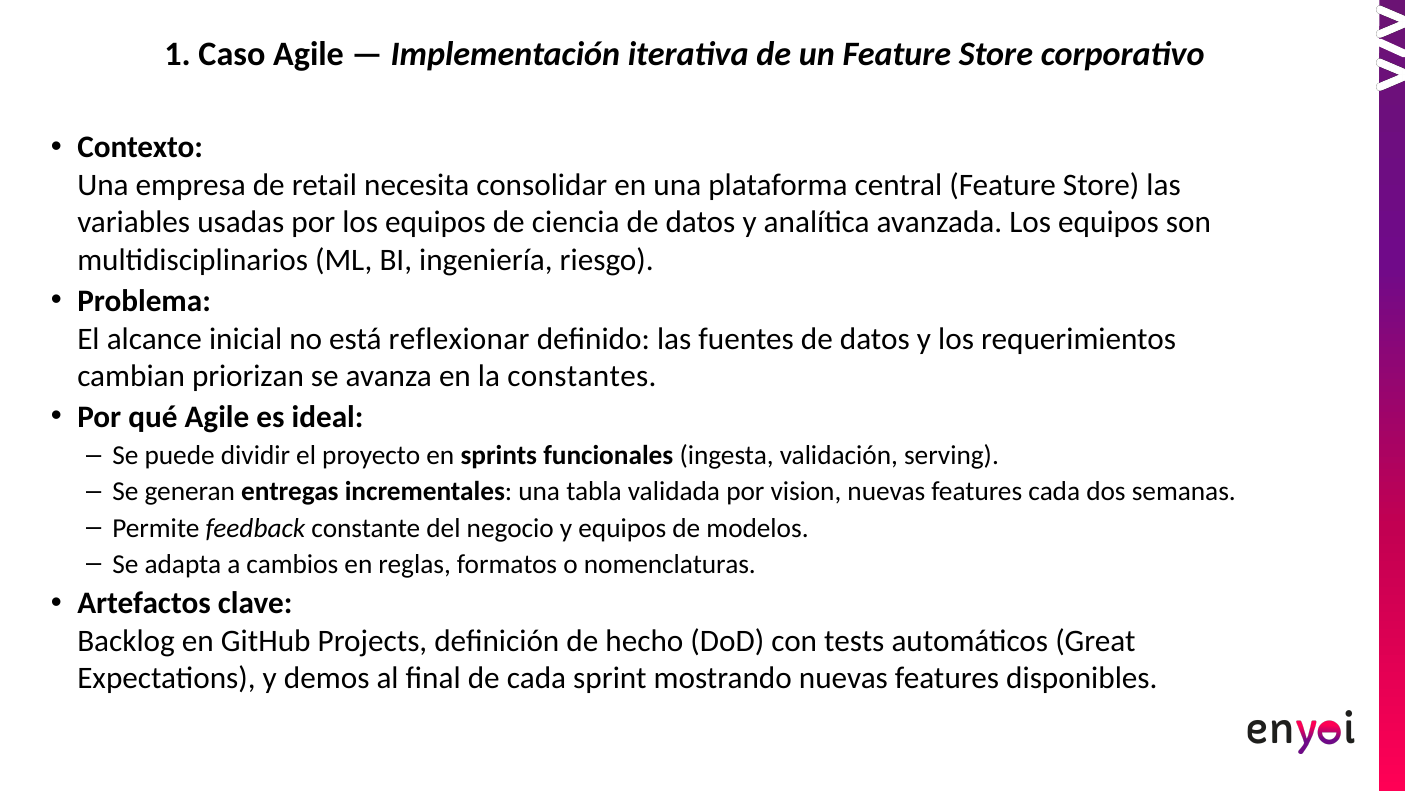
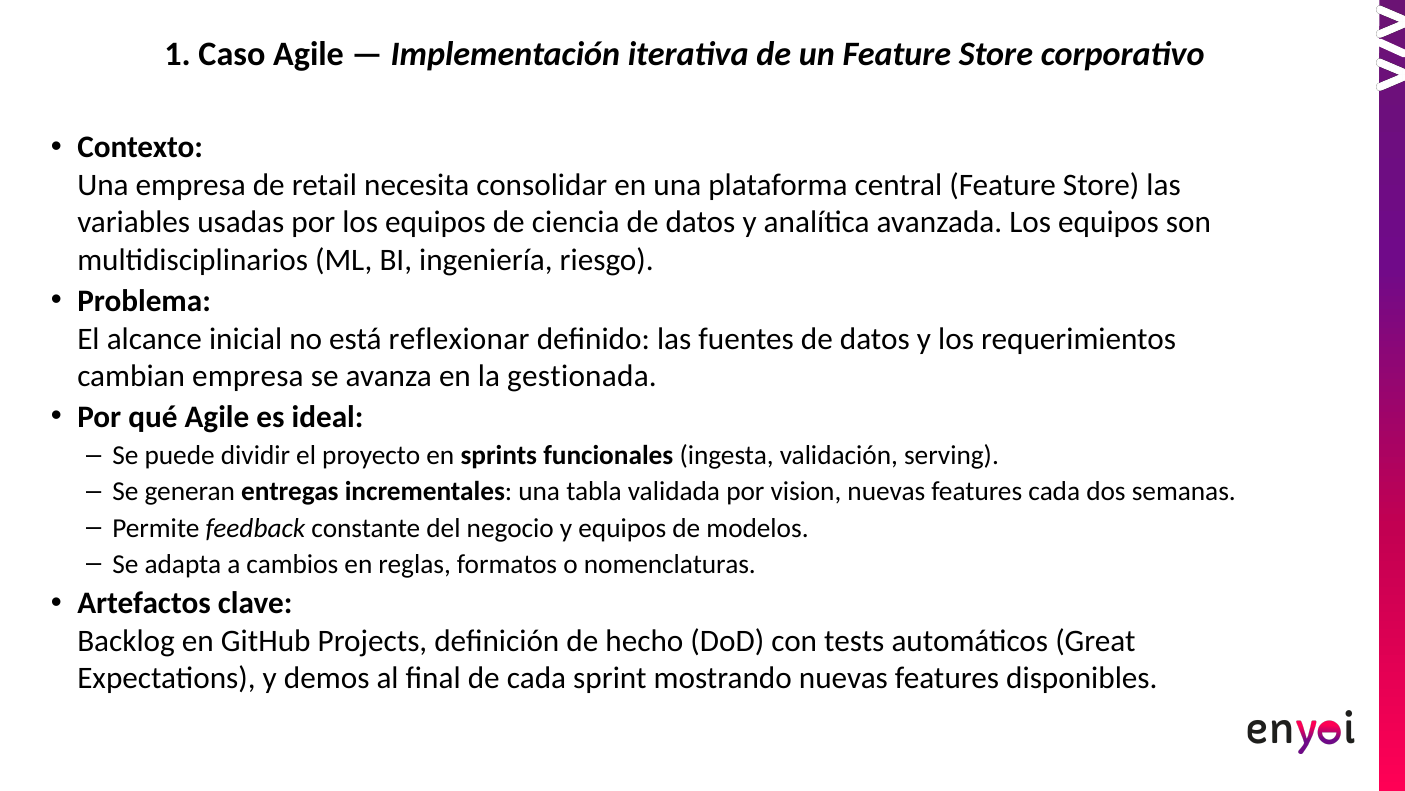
cambian priorizan: priorizan -> empresa (248, 376)
constantes: constantes -> gestionada (582, 376)
